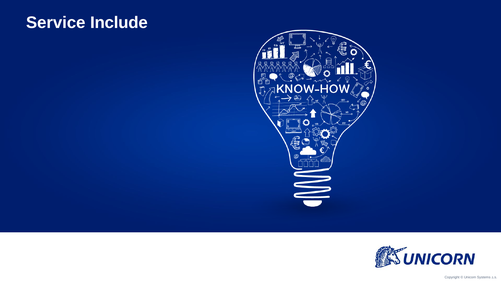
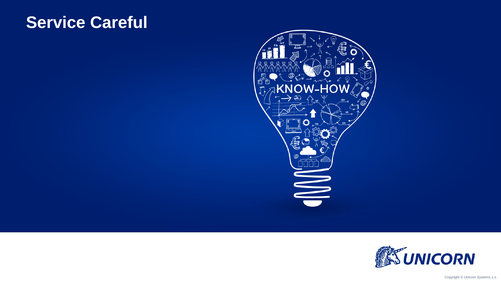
Include: Include -> Careful (119, 23)
